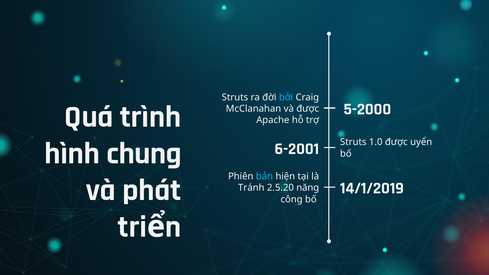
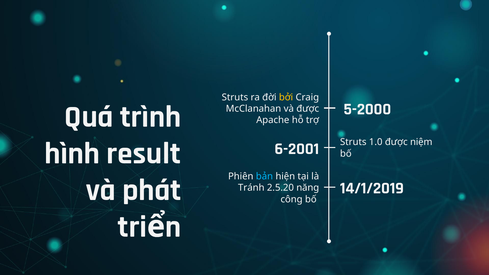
bởi colour: light blue -> yellow (286, 97)
uyển: uyển -> niệm (421, 142)
chung: chung -> result (144, 153)
